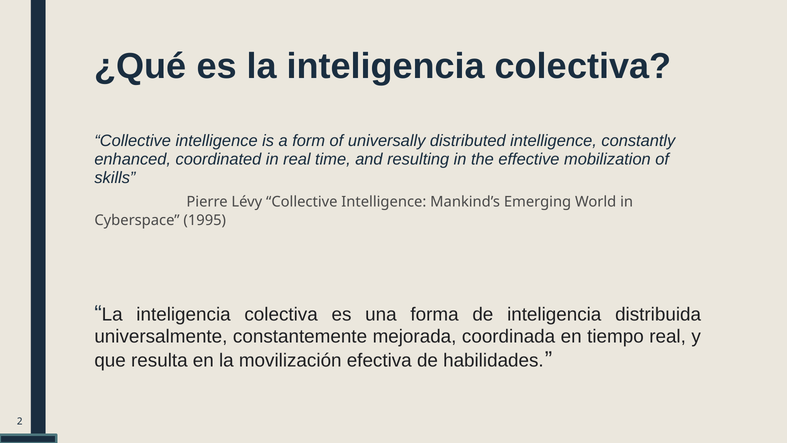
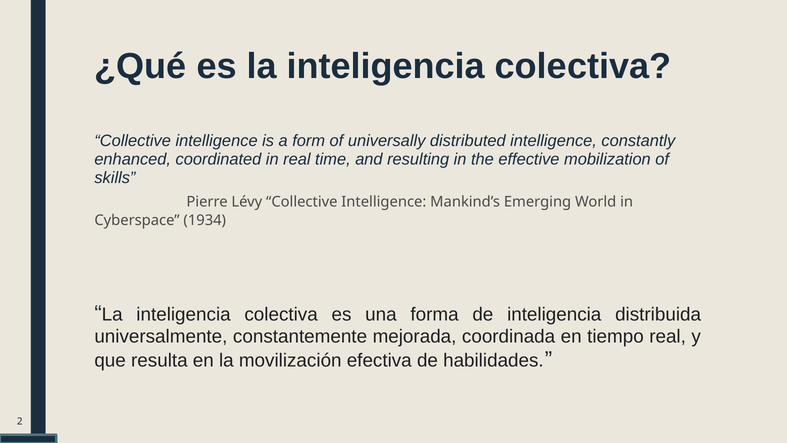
1995: 1995 -> 1934 (205, 220)
